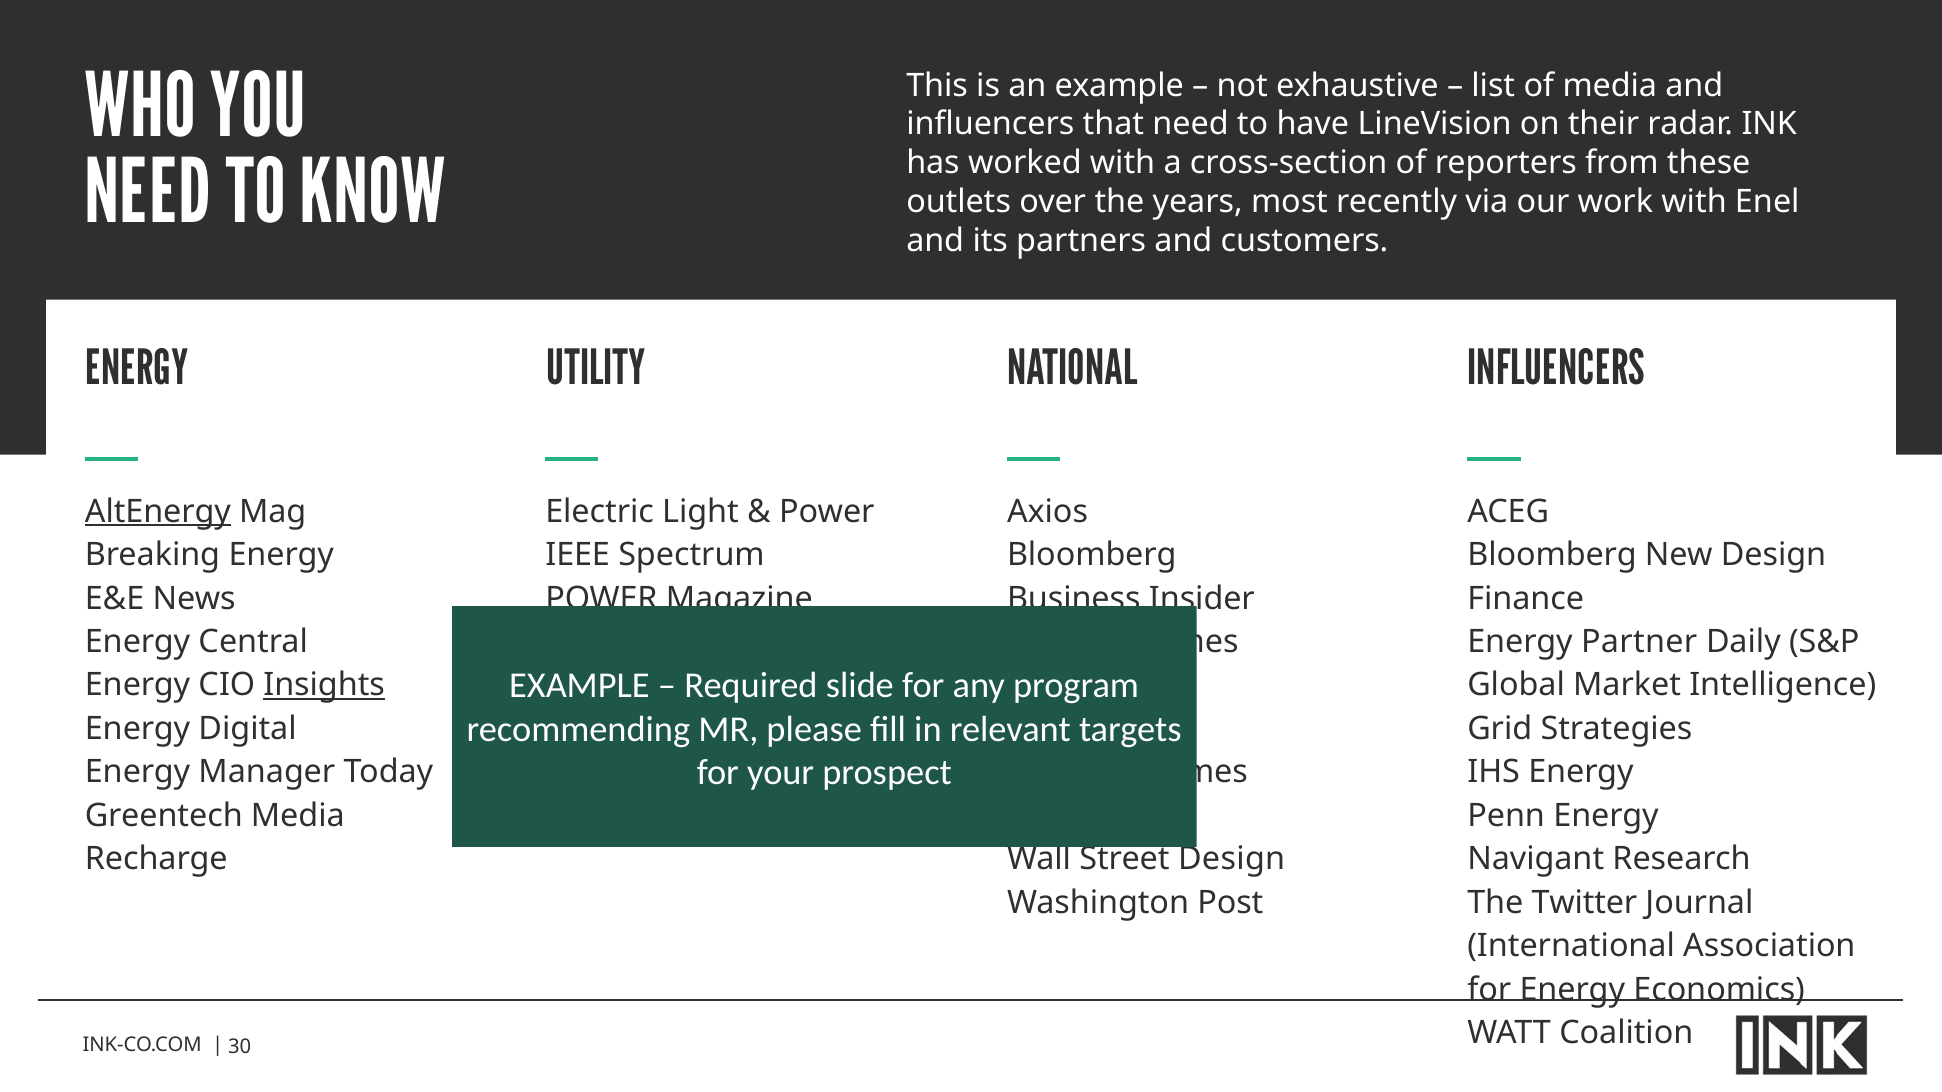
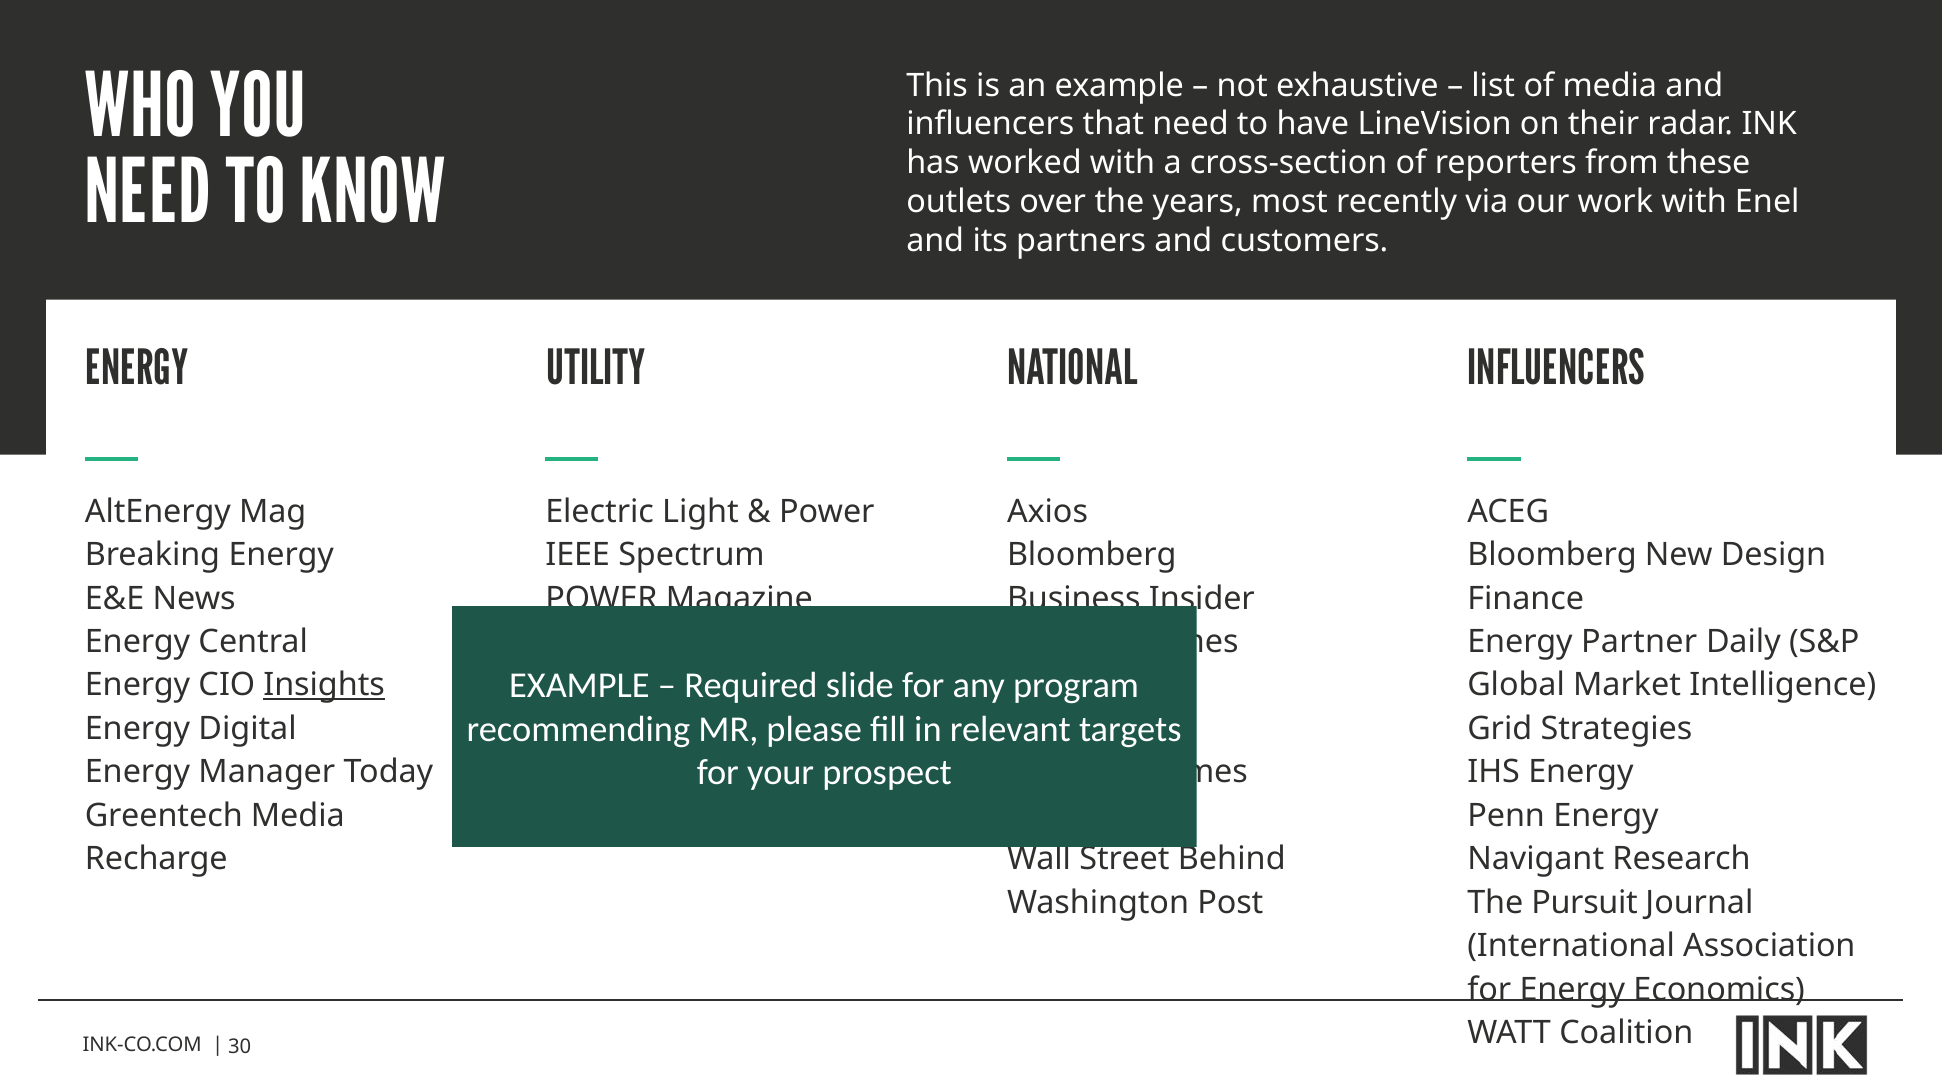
AltEnergy underline: present -> none (158, 512)
Street Design: Design -> Behind (1232, 859)
Twitter: Twitter -> Pursuit (1585, 903)
